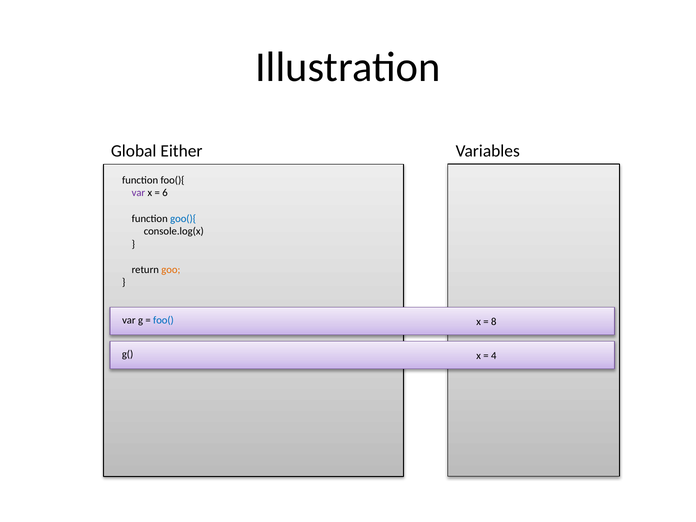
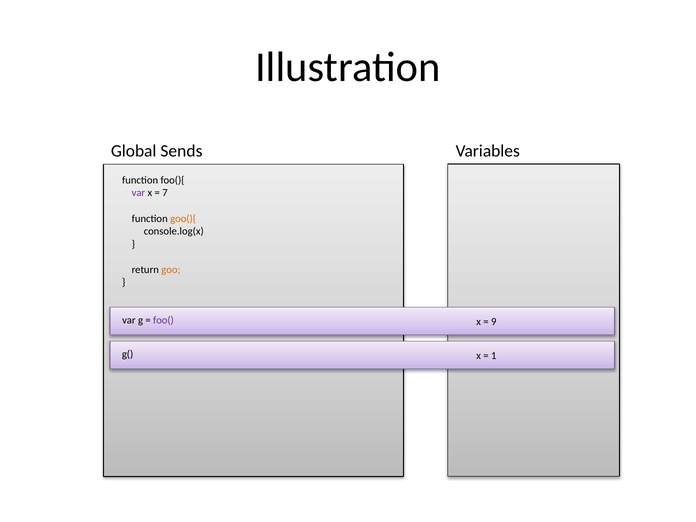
Either: Either -> Sends (181, 151)
6: 6 -> 7 (165, 193)
goo(){ colour: blue -> orange (183, 219)
foo( colour: blue -> purple (163, 320)
8: 8 -> 9 (494, 322)
4: 4 -> 1 (494, 356)
